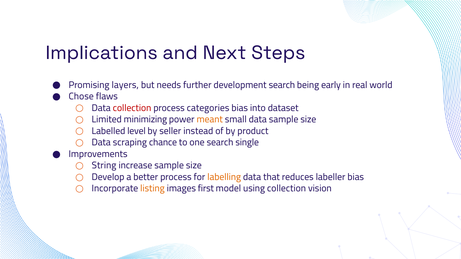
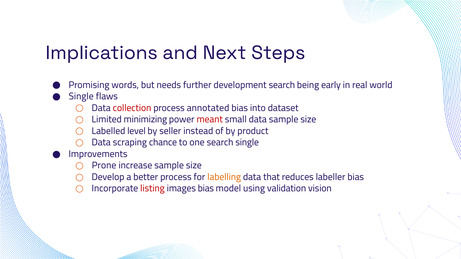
layers: layers -> words (125, 85)
Chose: Chose -> Single (81, 97)
categories: categories -> annotated (208, 108)
meant colour: orange -> red (210, 120)
String: String -> Prone (104, 166)
listing colour: orange -> red (152, 189)
images first: first -> bias (206, 189)
using collection: collection -> validation (287, 189)
